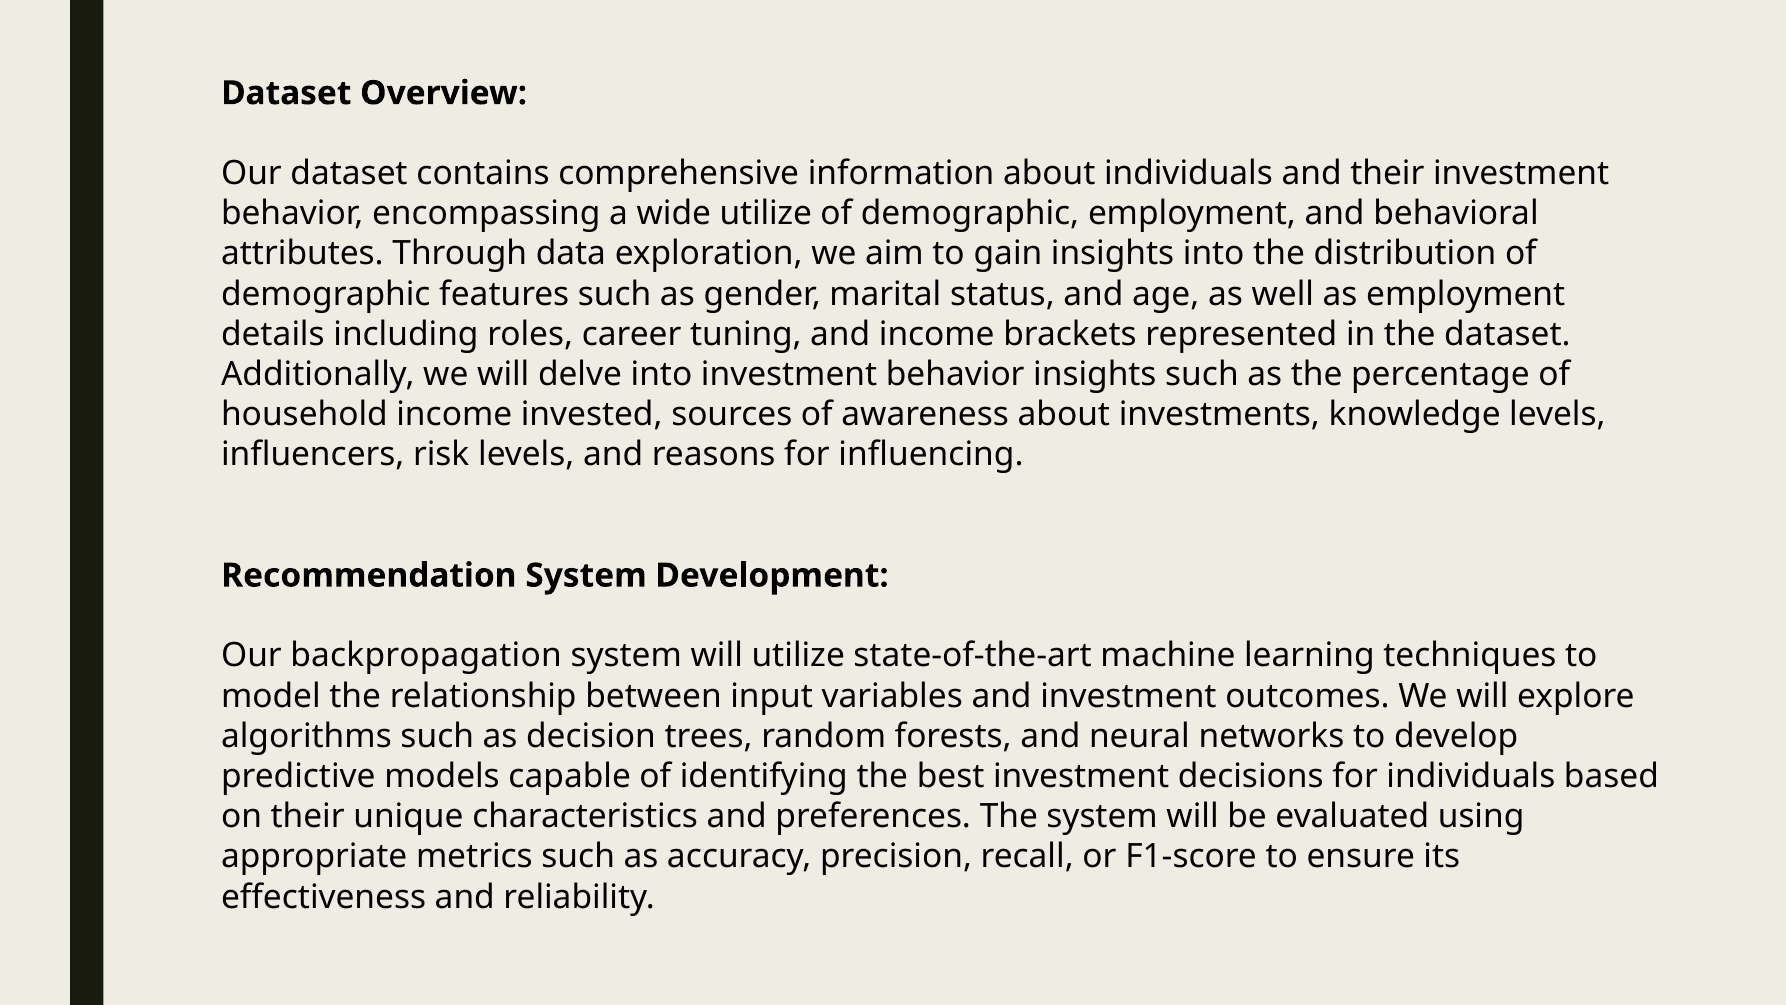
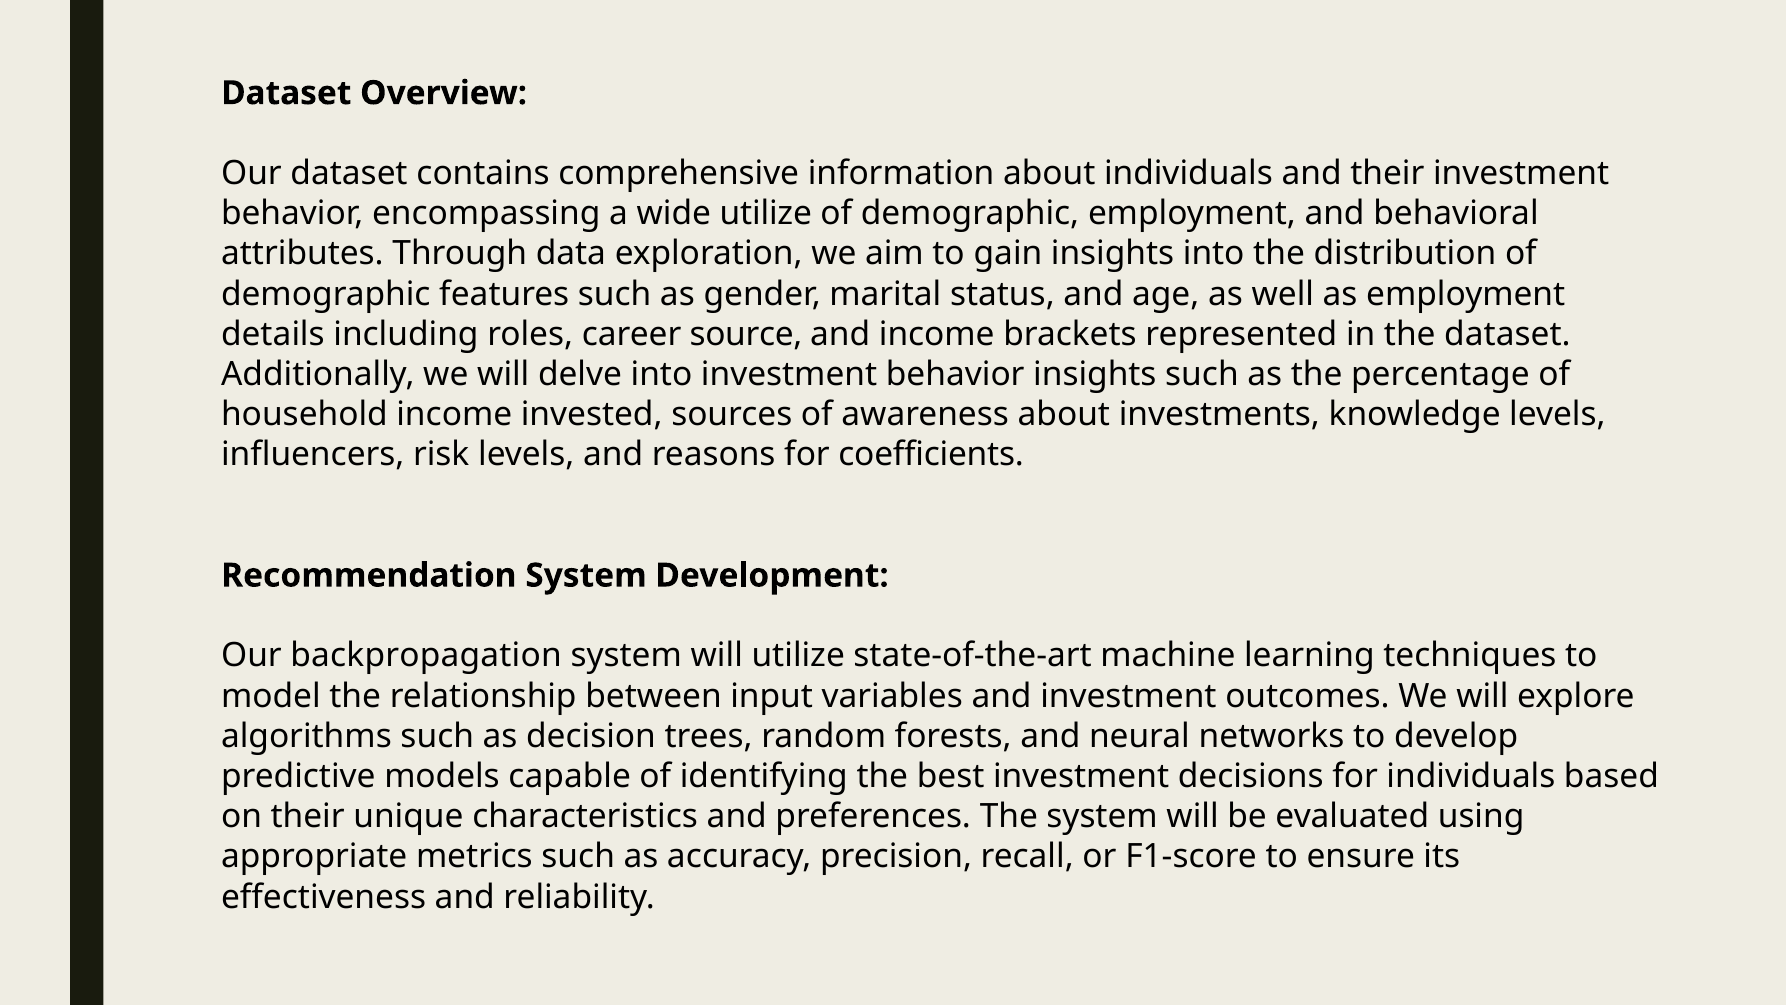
tuning: tuning -> source (746, 334)
influencing: influencing -> coefficients (931, 455)
